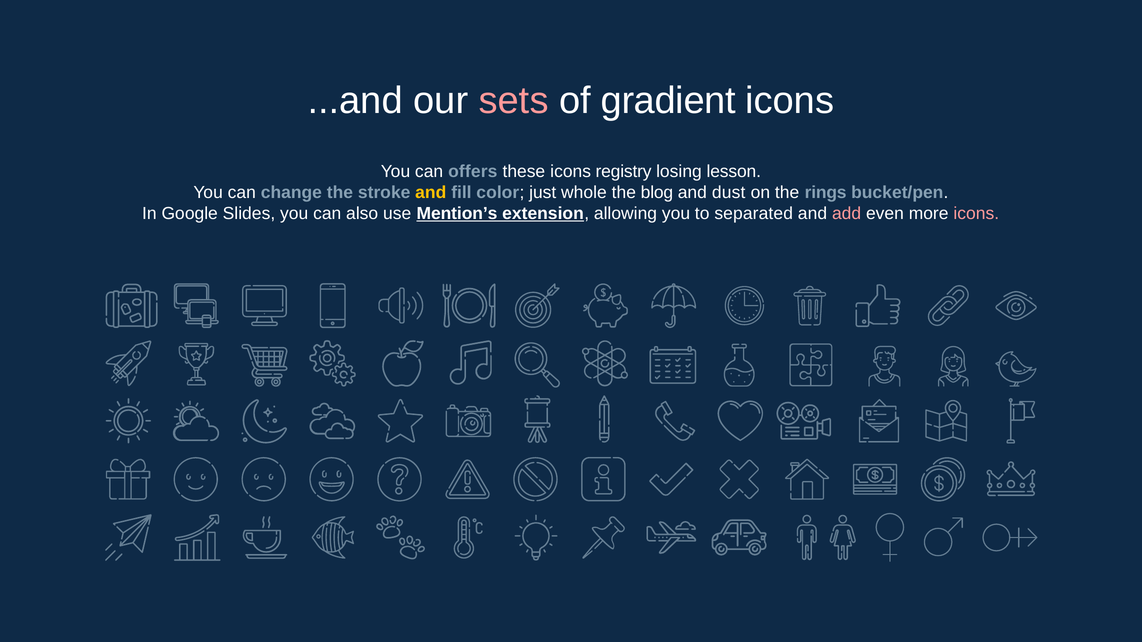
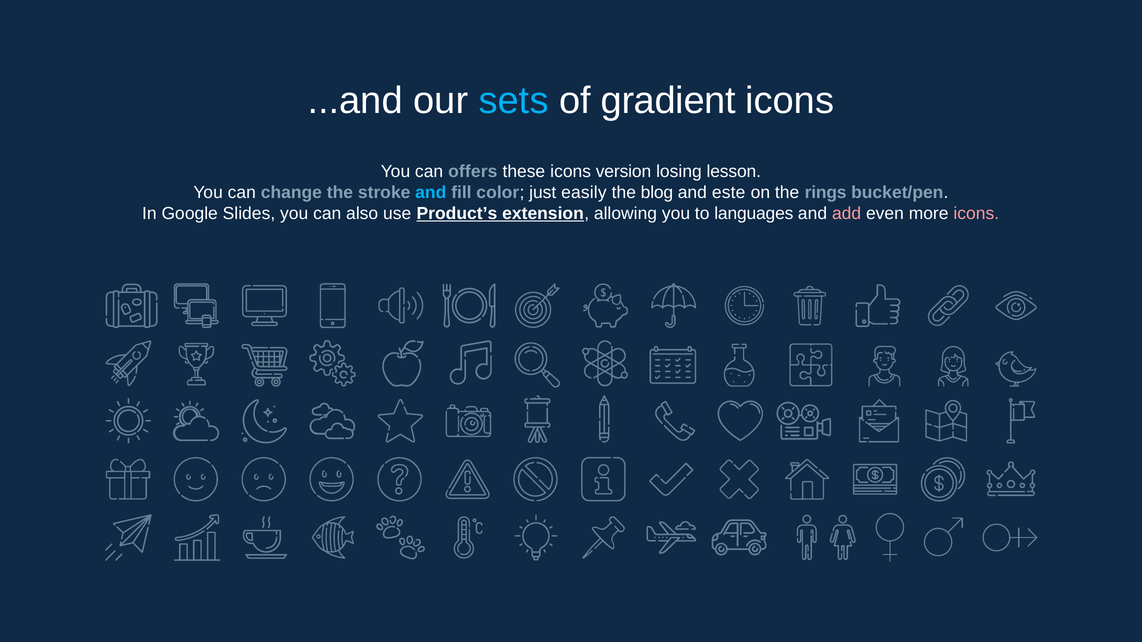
sets colour: pink -> light blue (514, 101)
registry: registry -> version (624, 171)
and colour: yellow -> light blue (431, 192)
whole: whole -> easily (584, 192)
dust: dust -> este (729, 192)
Mention’s: Mention’s -> Product’s (457, 213)
separated: separated -> languages (754, 213)
